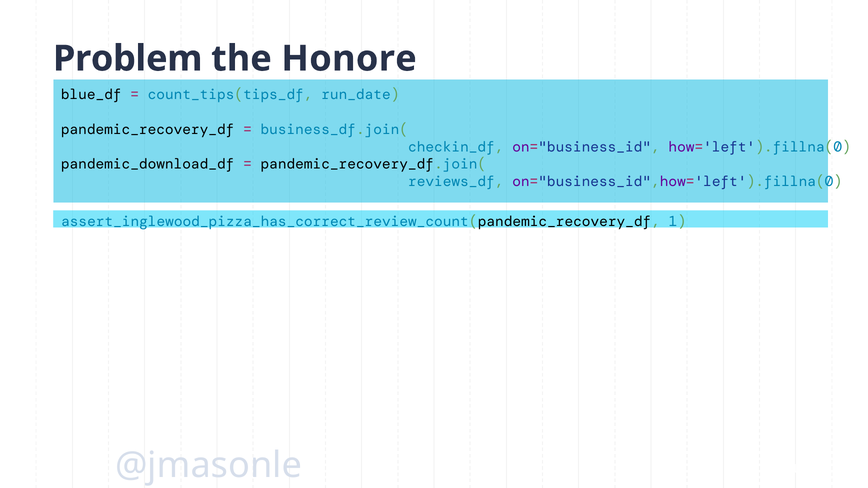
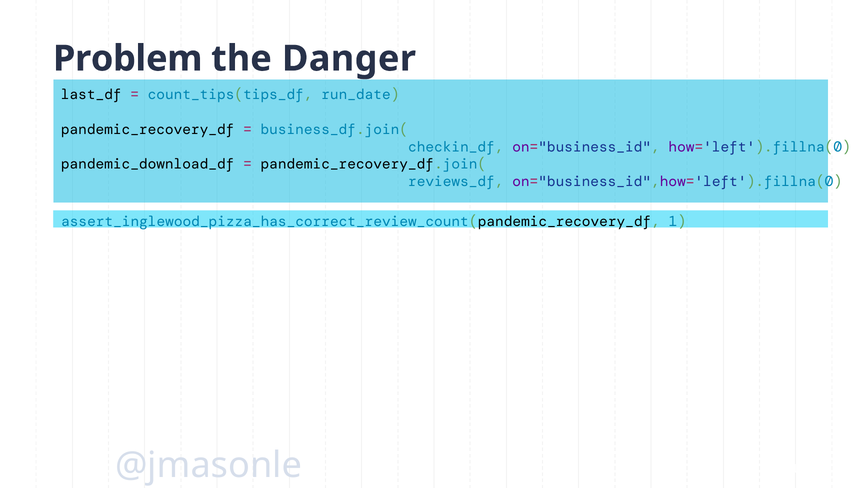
Honore: Honore -> Danger (349, 59)
blue_df: blue_df -> last_df (91, 95)
